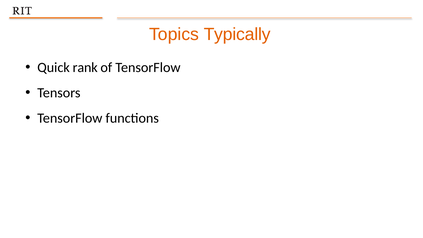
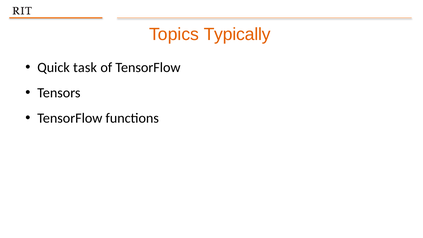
rank: rank -> task (85, 67)
